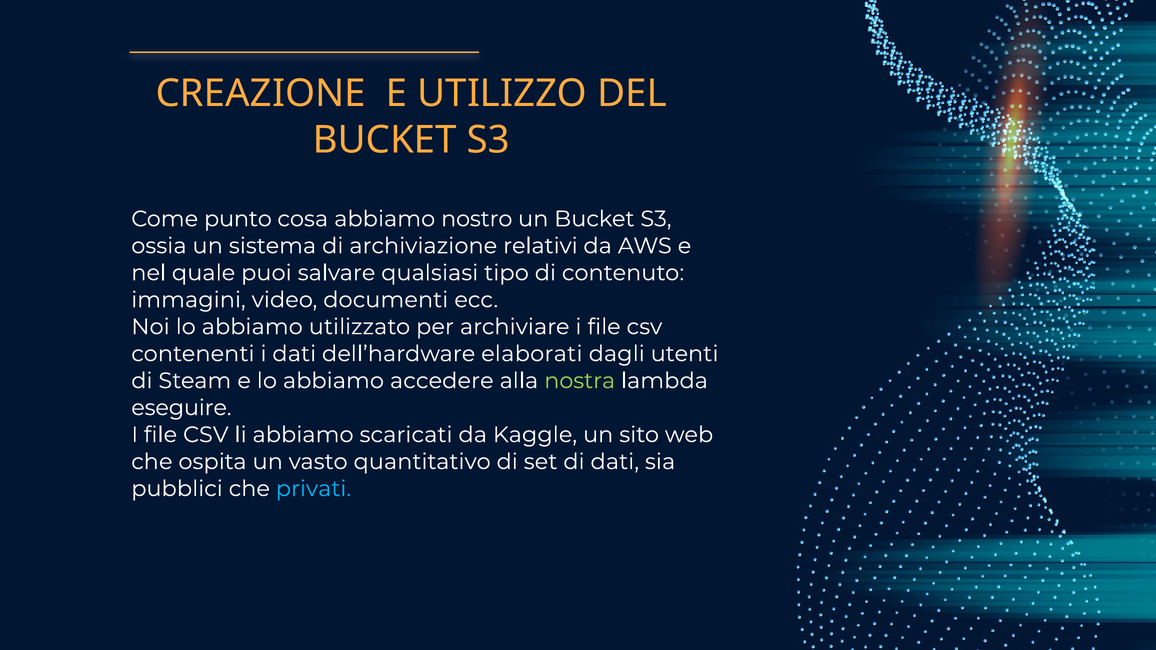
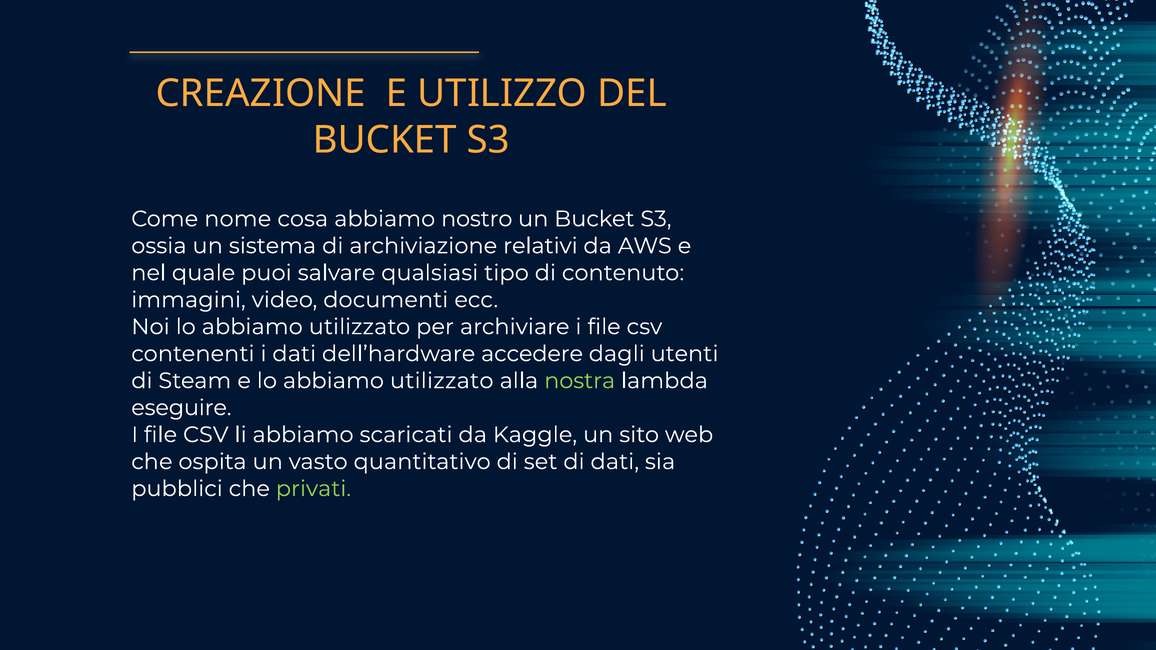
punto: punto -> nome (238, 219)
elaborati: elaborati -> accedere (532, 354)
e lo abbiamo accedere: accedere -> utilizzato (442, 381)
privati colour: light blue -> light green (313, 489)
